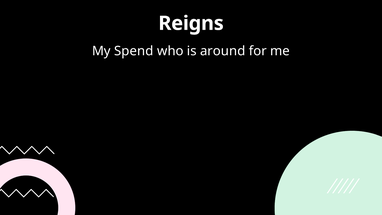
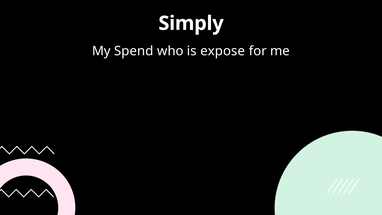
Reigns: Reigns -> Simply (191, 23)
around: around -> expose (223, 51)
